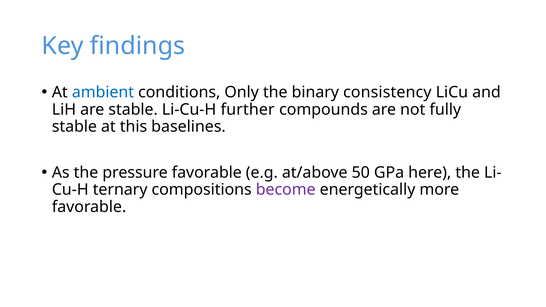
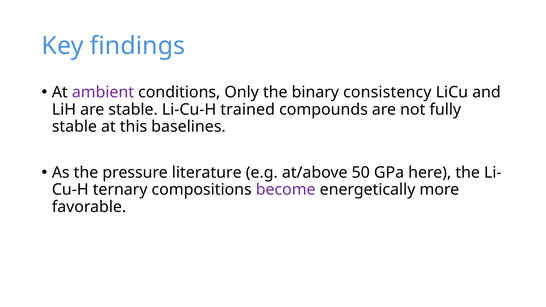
ambient colour: blue -> purple (103, 92)
further: further -> trained (248, 110)
pressure favorable: favorable -> literature (207, 173)
